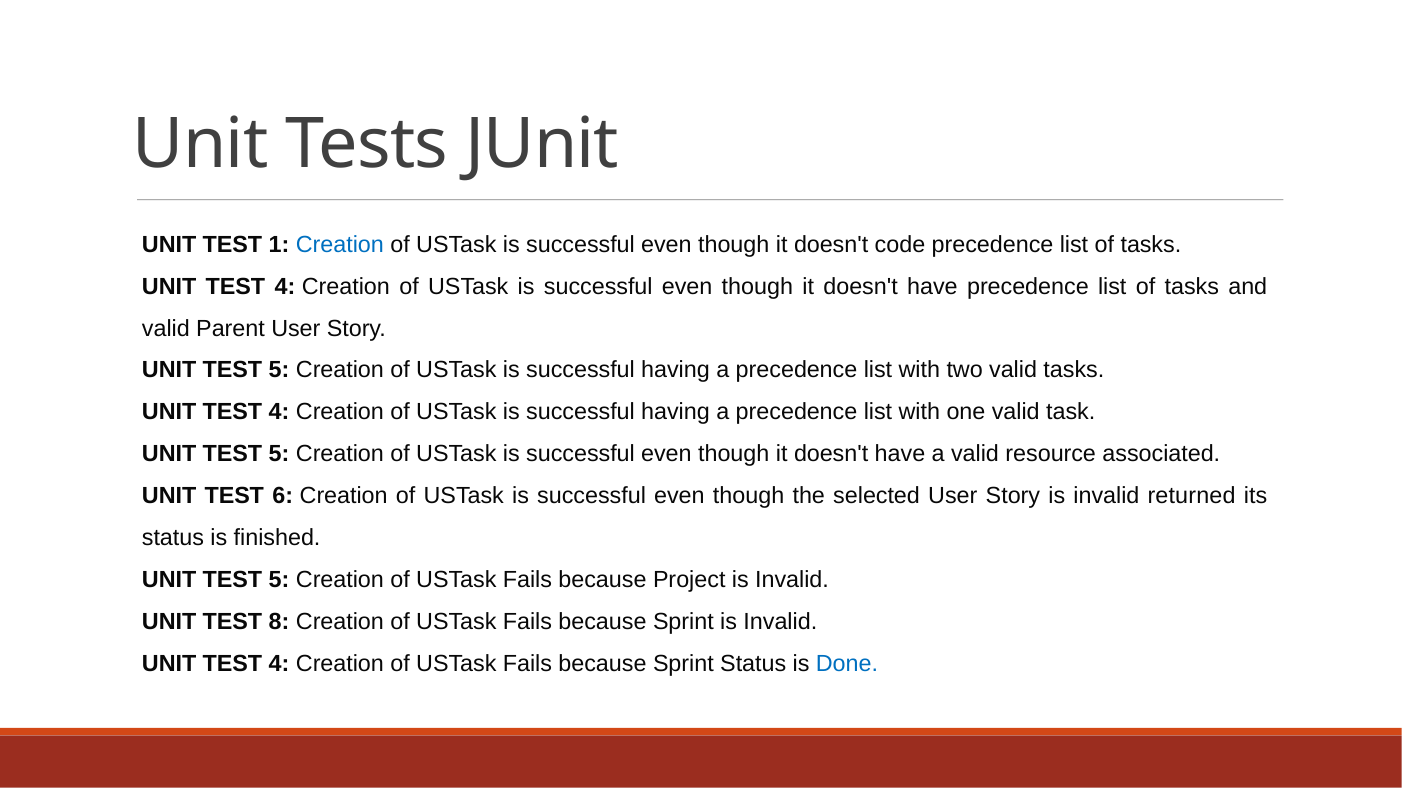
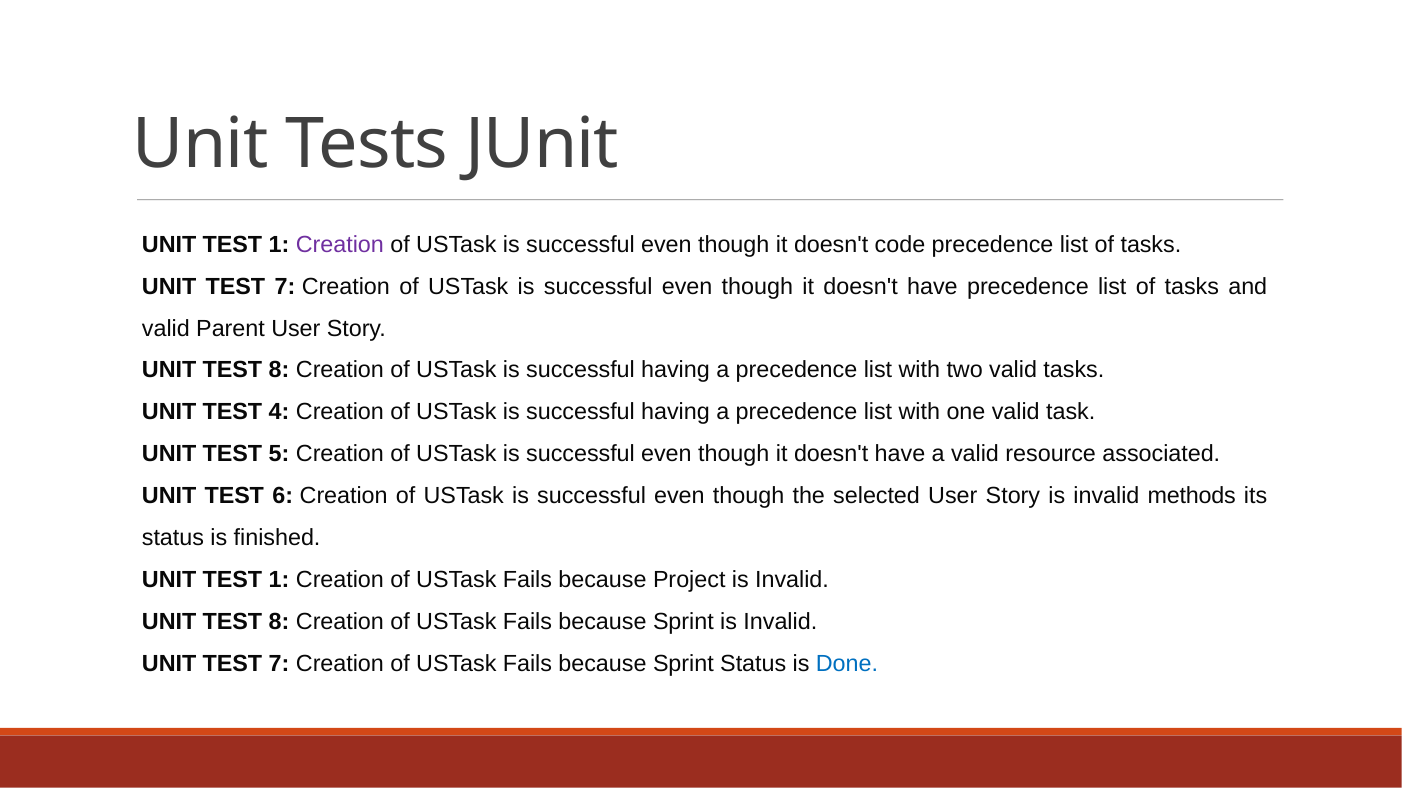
Creation colour: blue -> purple (340, 245)
4: 4 -> 7 (285, 287)
5: 5 -> 8 (279, 371)
returned: returned -> methods (1192, 497)
5: 5 -> 1 (279, 581)
4: 4 -> 7 (279, 665)
